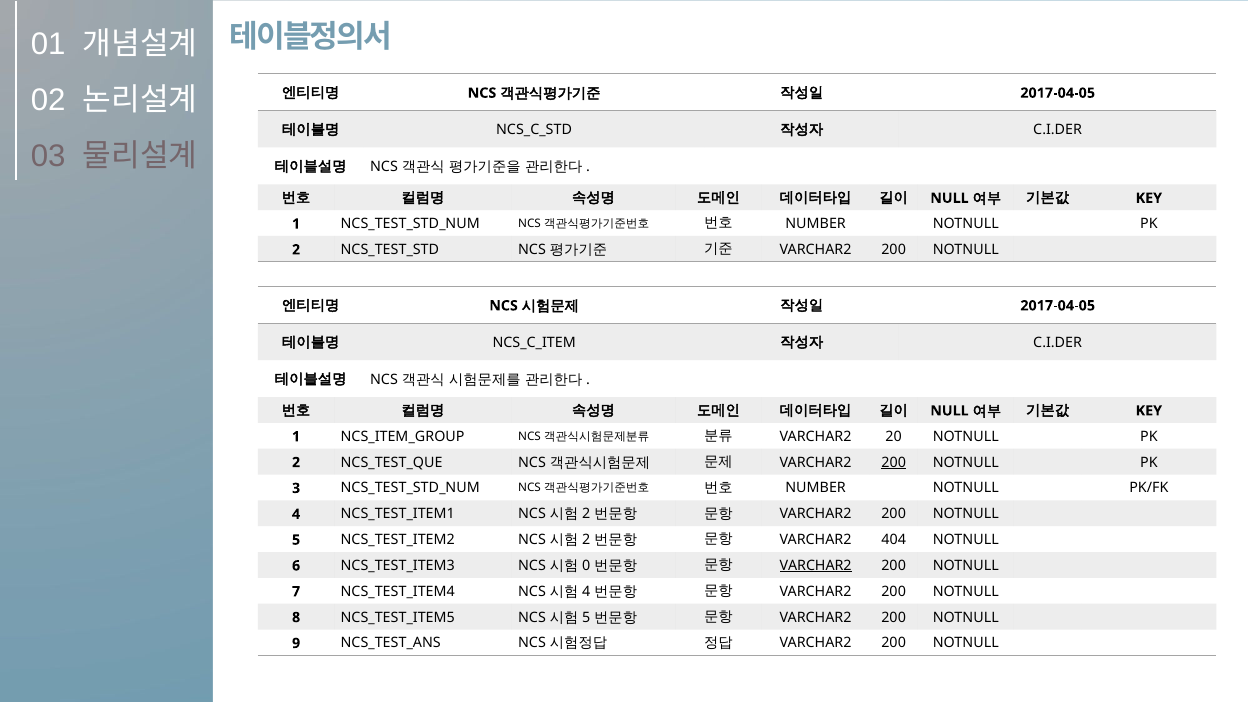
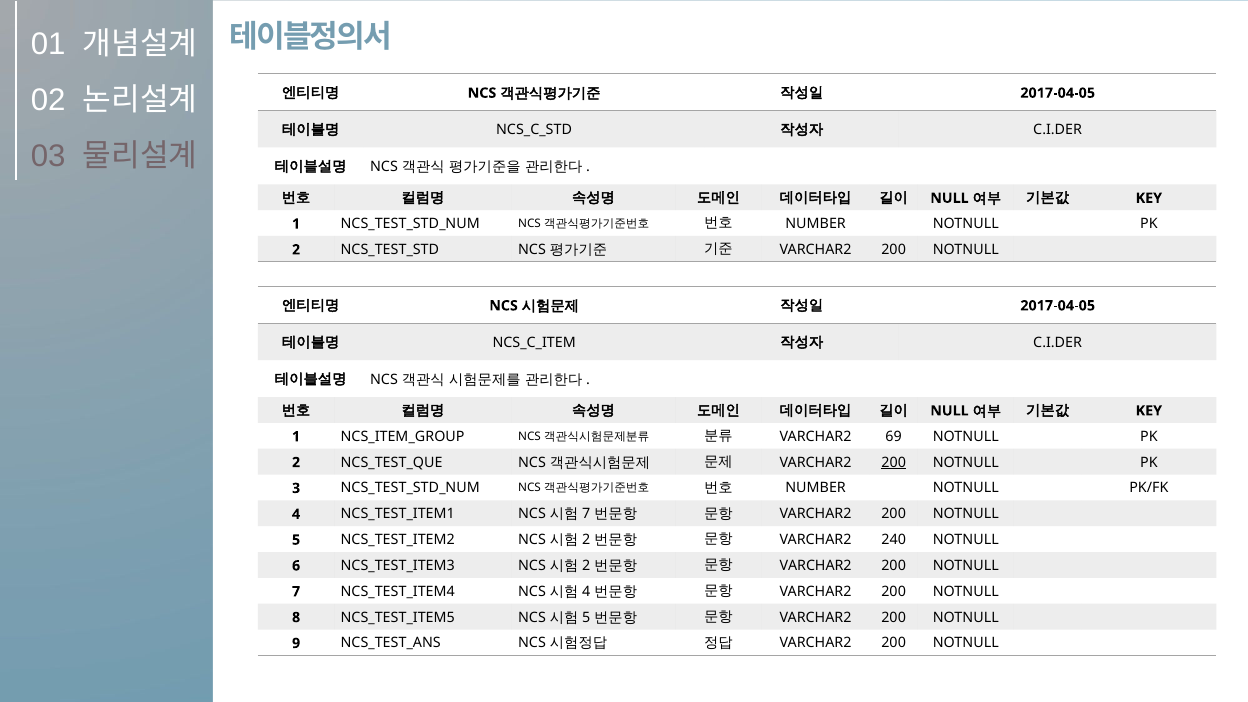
20: 20 -> 69 (894, 437)
2: 2 -> 7 (586, 514)
404: 404 -> 240 (894, 540)
0: 0 -> 2 (586, 566)
VARCHAR2 underline: present -> none (816, 566)
